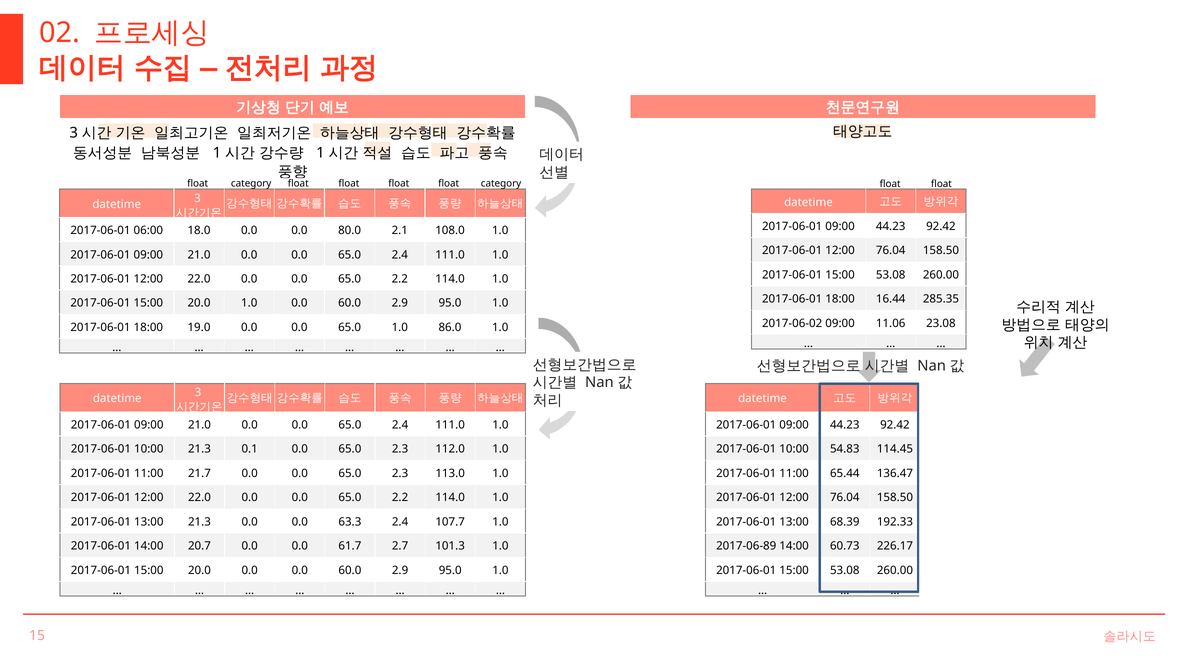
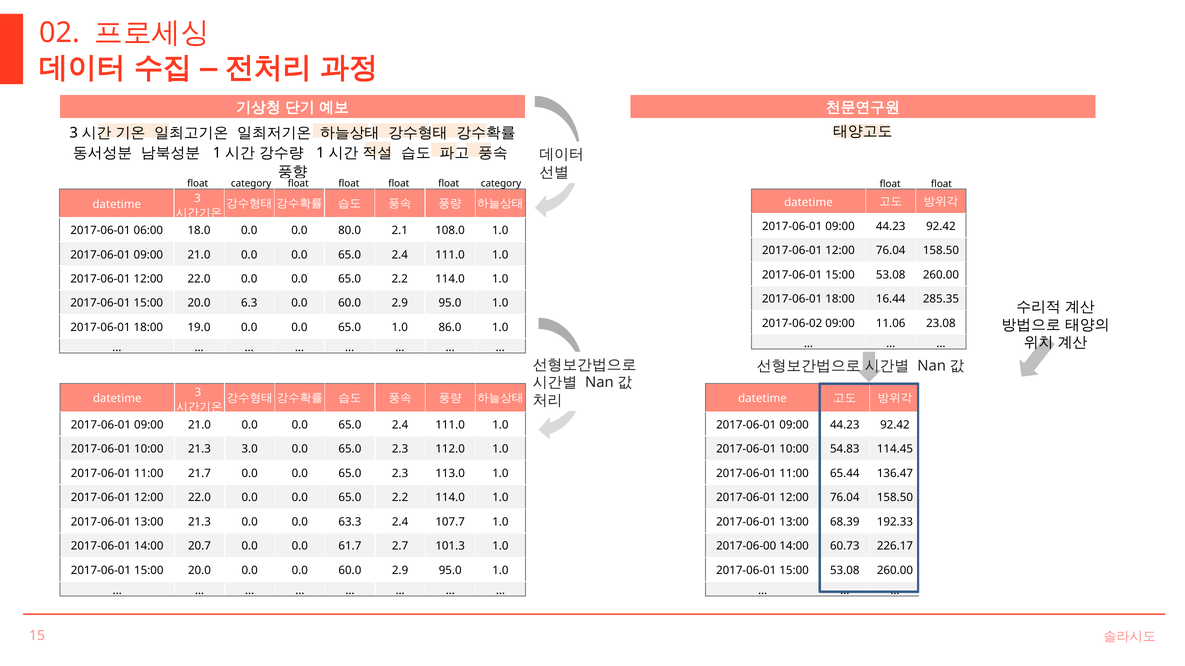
20.0 1.0: 1.0 -> 6.3 (249, 303)
0.1: 0.1 -> 3.0 (250, 450)
2017-06-89: 2017-06-89 -> 2017-06-00 (746, 547)
